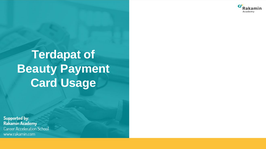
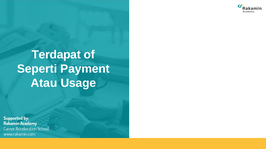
Beauty: Beauty -> Seperti (37, 69)
Card: Card -> Atau (44, 83)
